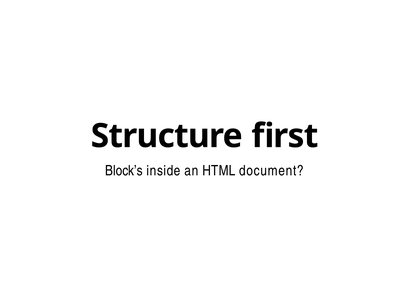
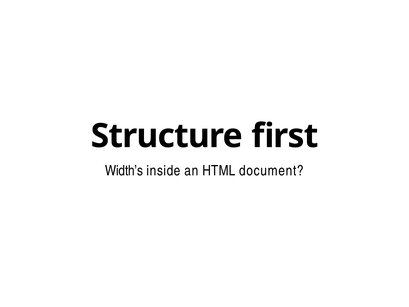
Block’s: Block’s -> Width’s (124, 171)
